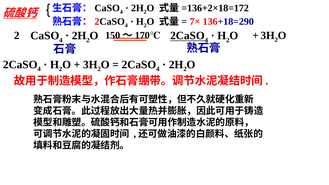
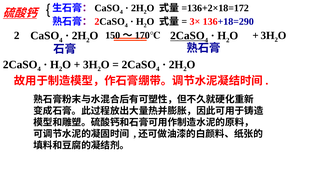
7×: 7× -> 3× (195, 22)
